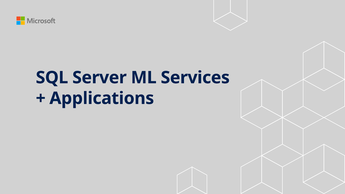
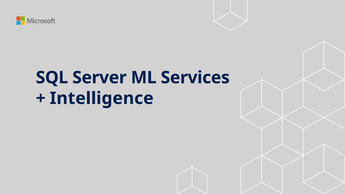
Applications: Applications -> Intelligence (102, 98)
